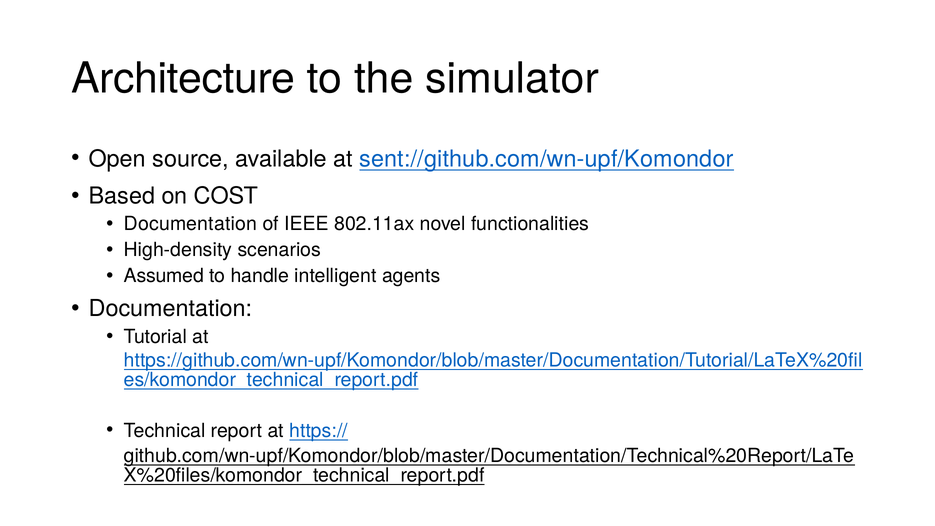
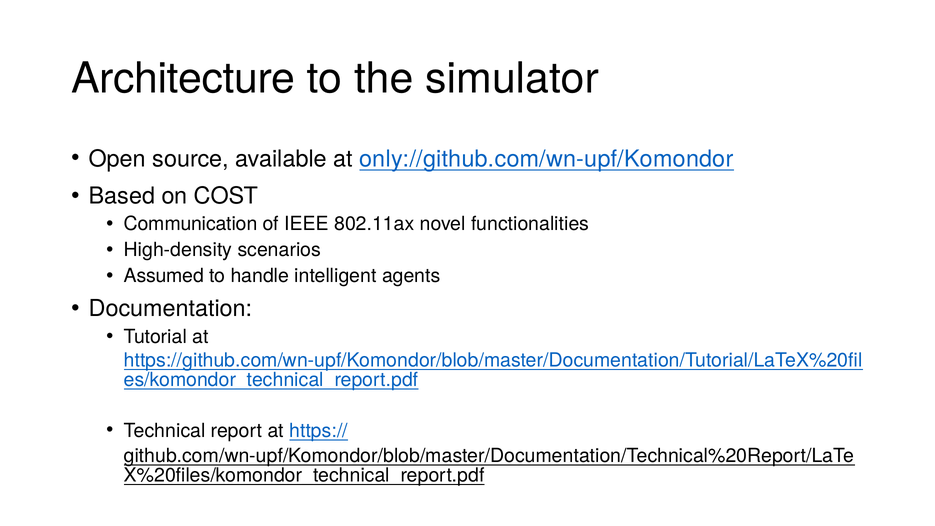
sent://github.com/wn-upf/Komondor: sent://github.com/wn-upf/Komondor -> only://github.com/wn-upf/Komondor (546, 159)
Documentation: Documentation -> Communication (191, 224)
